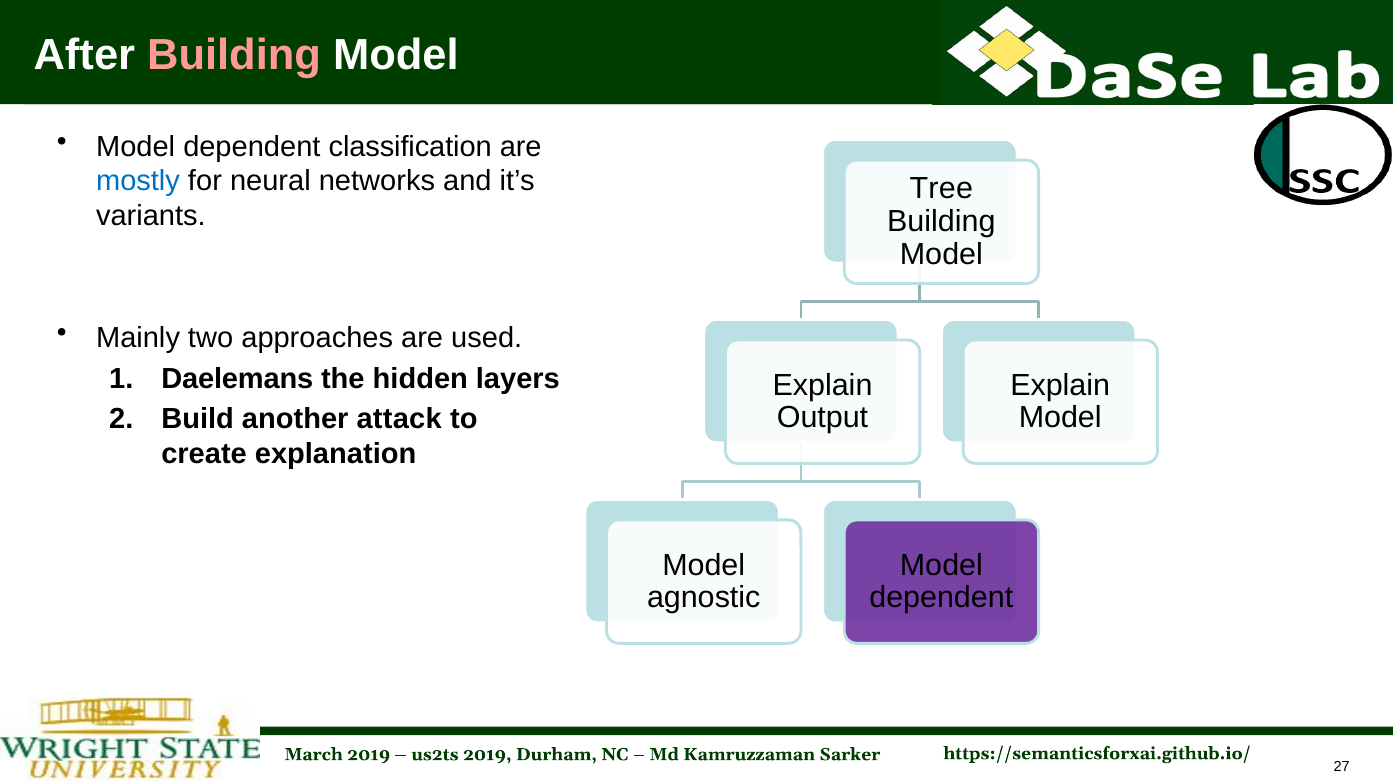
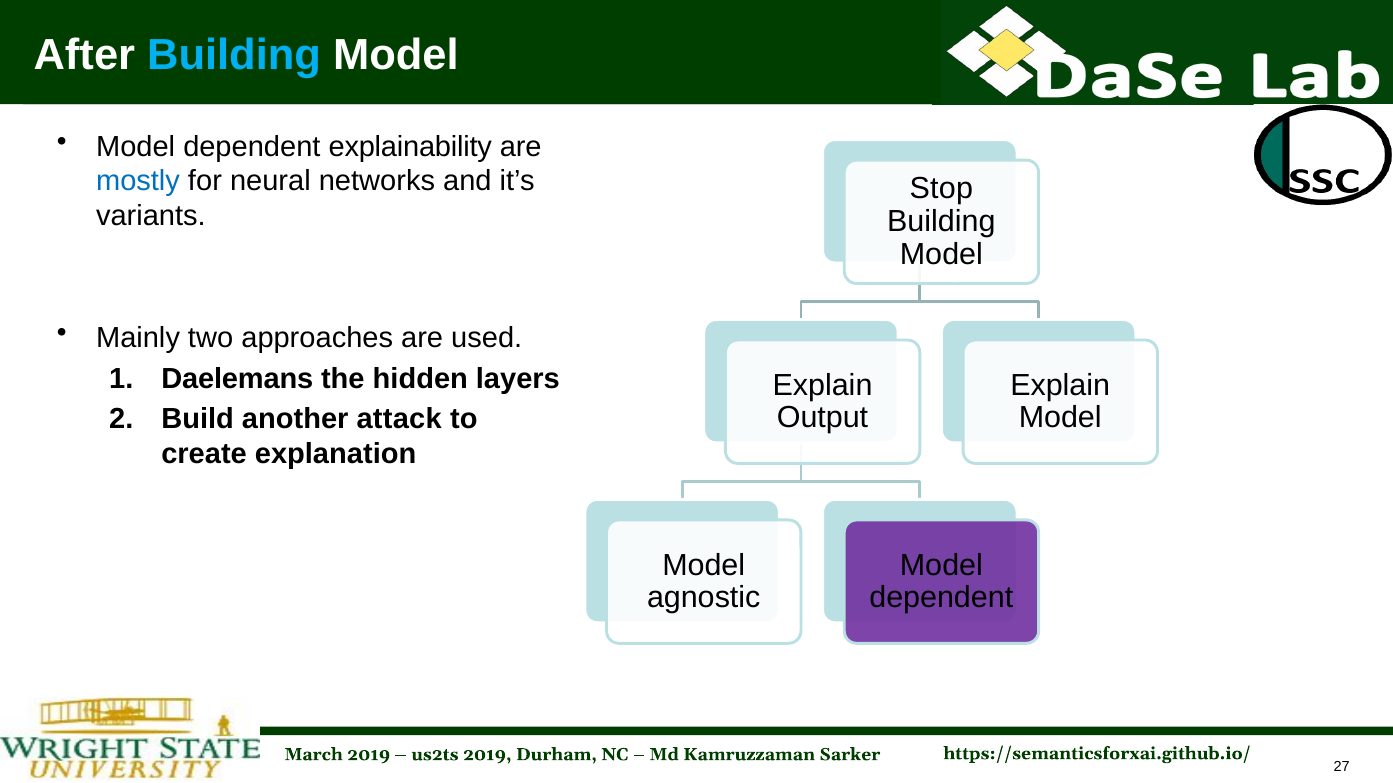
Building colour: pink -> light blue (234, 55)
classification: classification -> explainability (410, 147)
Tree: Tree -> Stop (941, 189)
